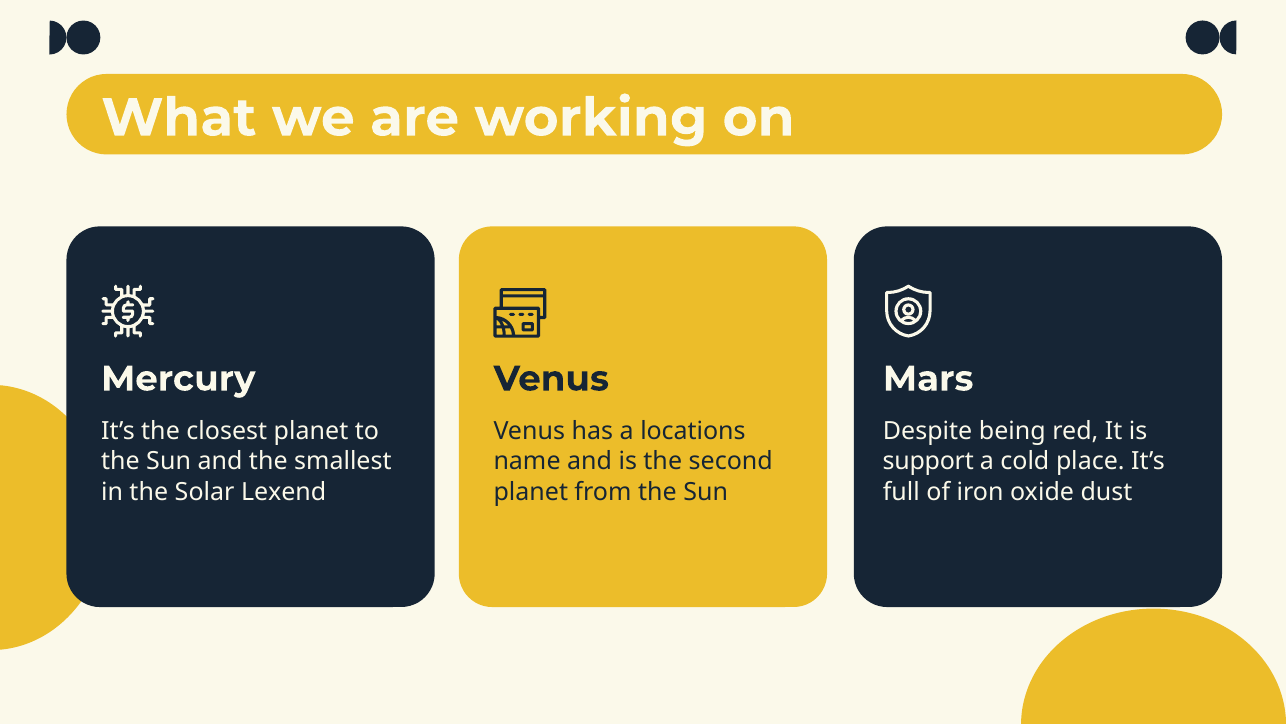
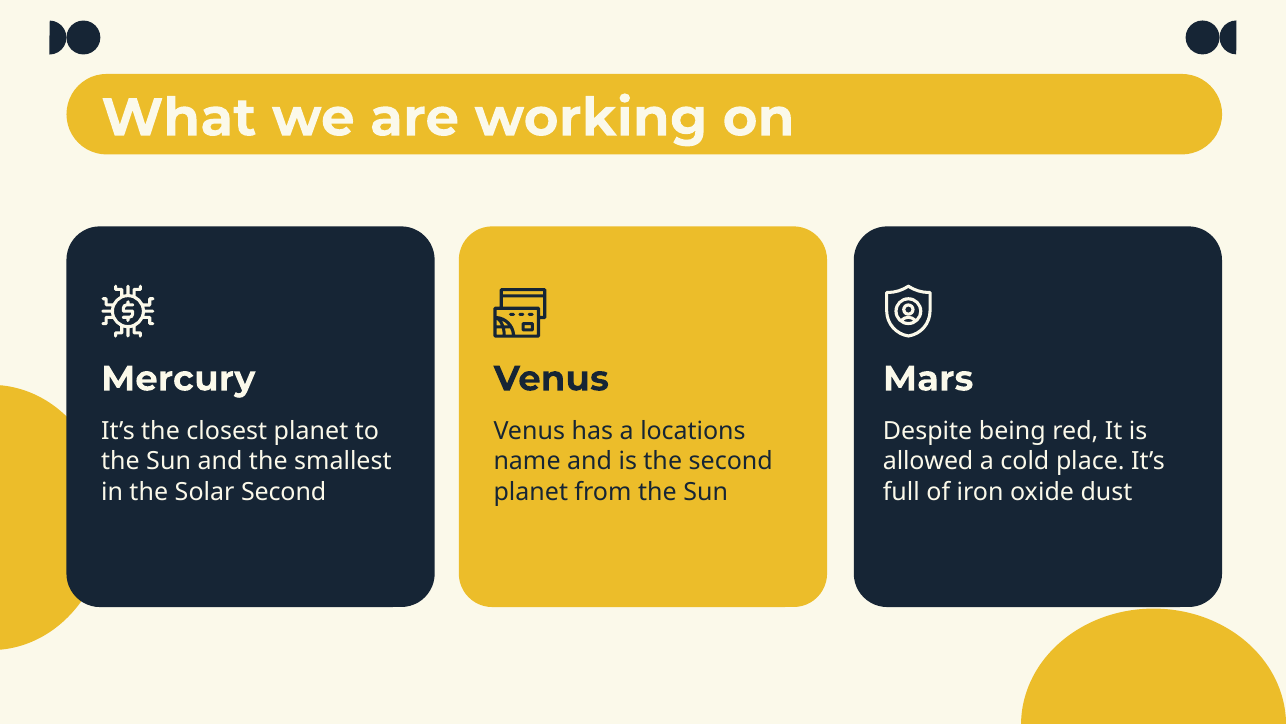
support: support -> allowed (928, 461)
Solar Lexend: Lexend -> Second (284, 491)
